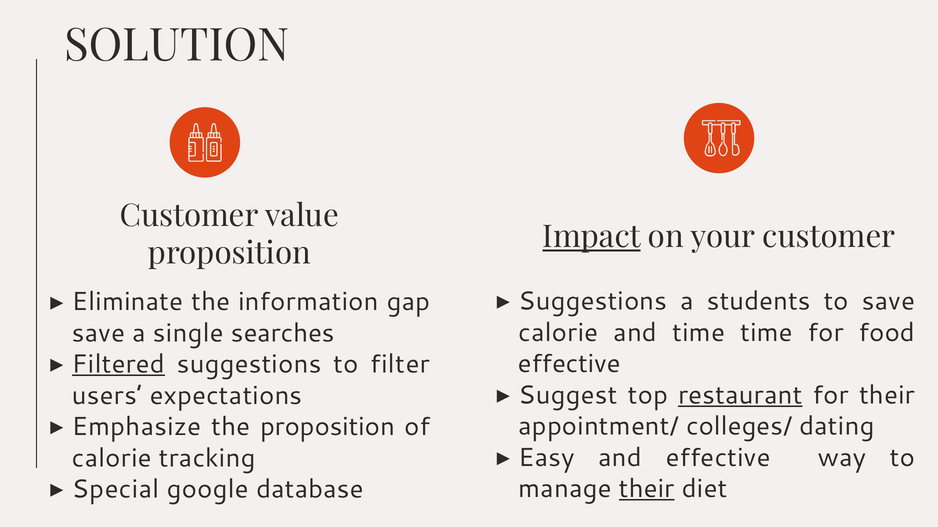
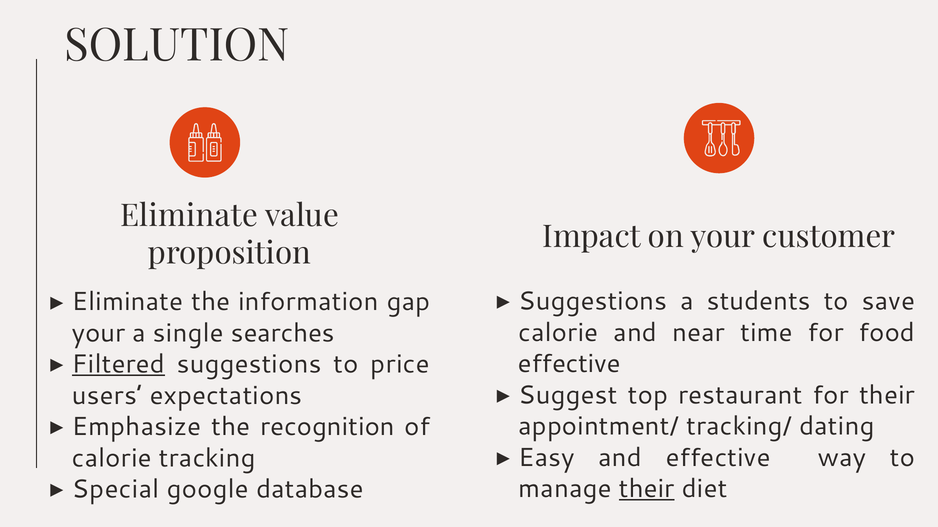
Customer: Customer -> Eliminate (189, 216)
Impact underline: present -> none (592, 237)
and time: time -> near (699, 333)
save: save -> your (99, 333)
filter: filter -> price (400, 365)
restaurant underline: present -> none (740, 395)
the proposition: proposition -> recognition (327, 427)
colleges/: colleges/ -> tracking/ (739, 427)
